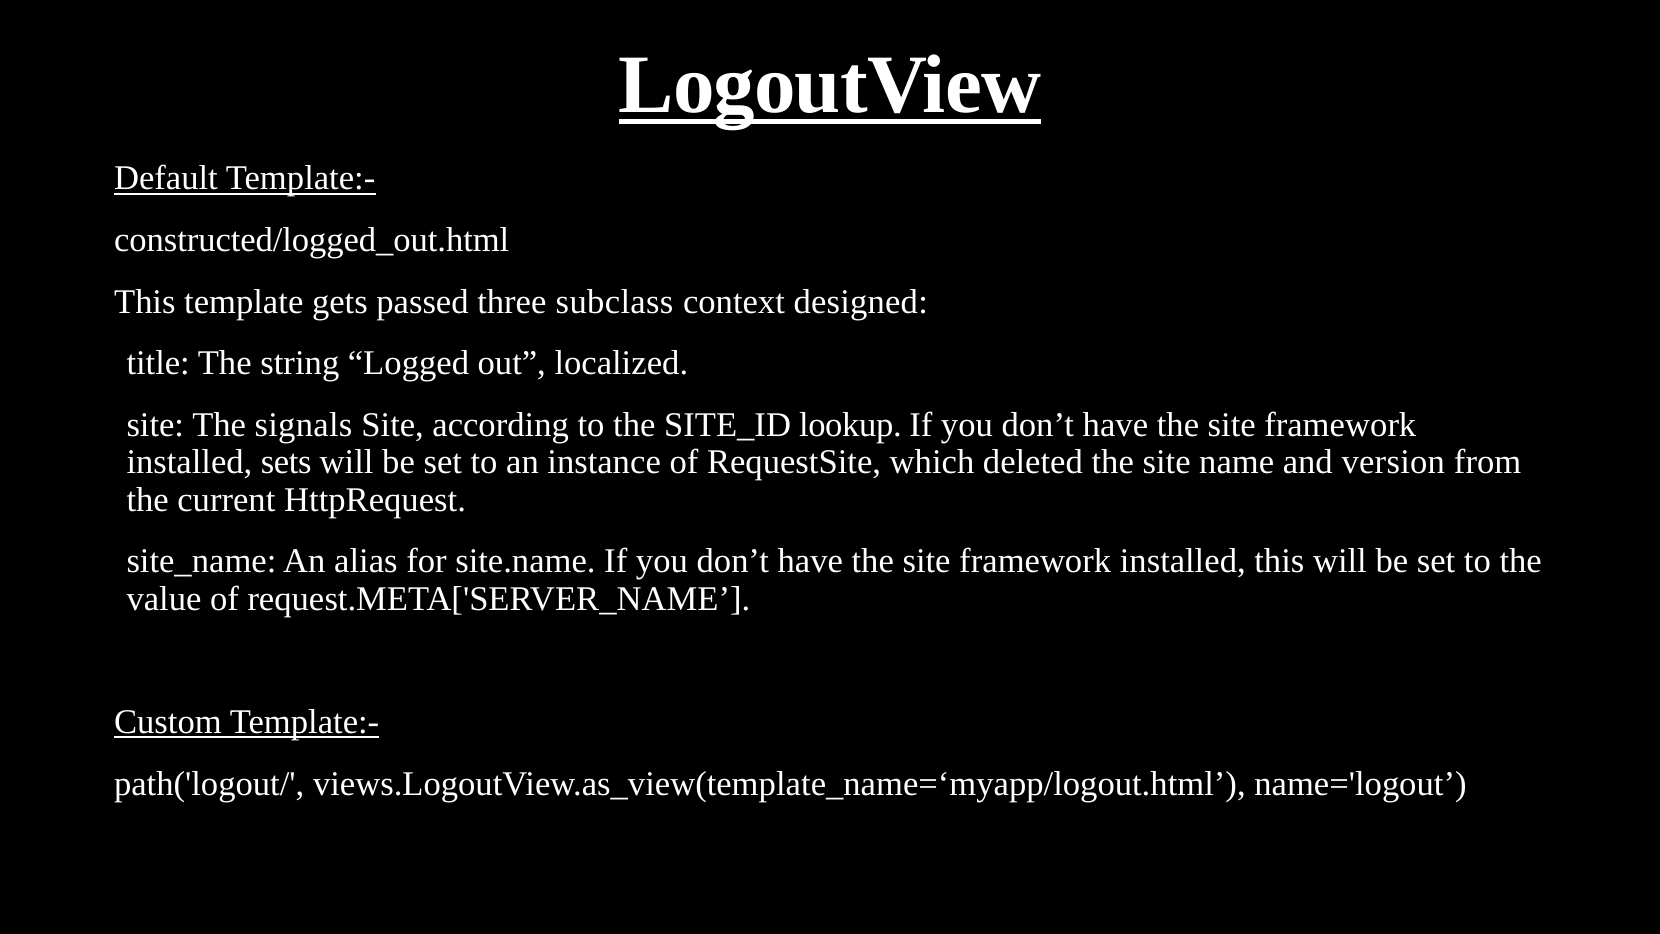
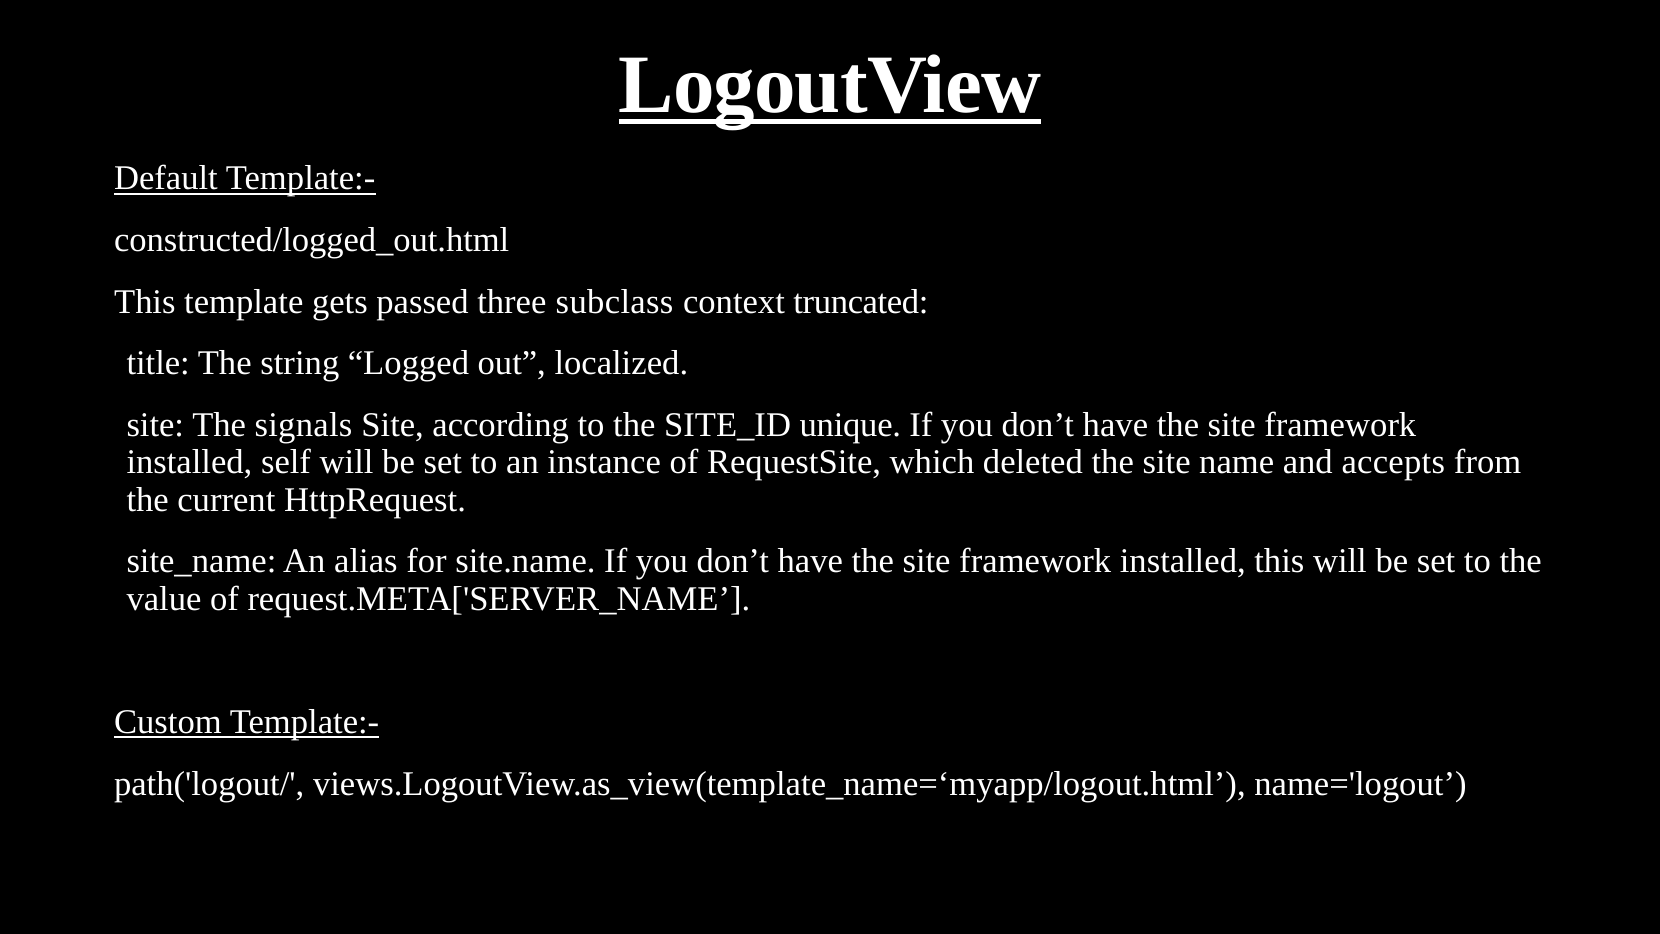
designed: designed -> truncated (861, 302)
lookup: lookup -> unique (850, 425)
sets: sets -> self (286, 462)
version: version -> accepts (1393, 462)
